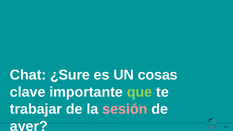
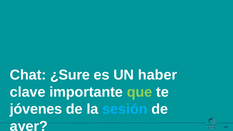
cosas: cosas -> haber (158, 75)
trabajar: trabajar -> jóvenes (36, 109)
sesión colour: pink -> light blue (125, 109)
